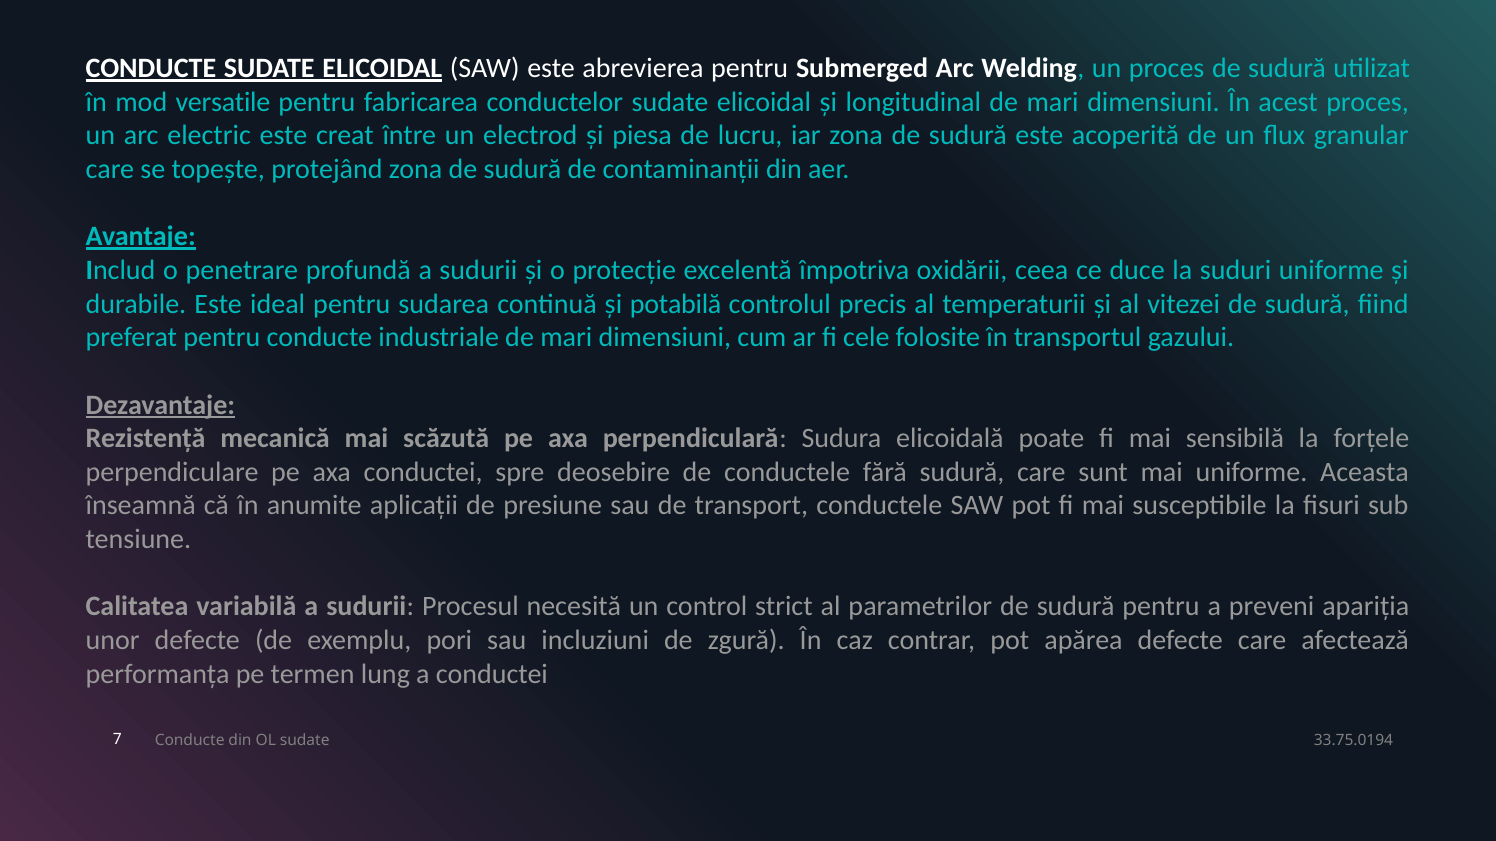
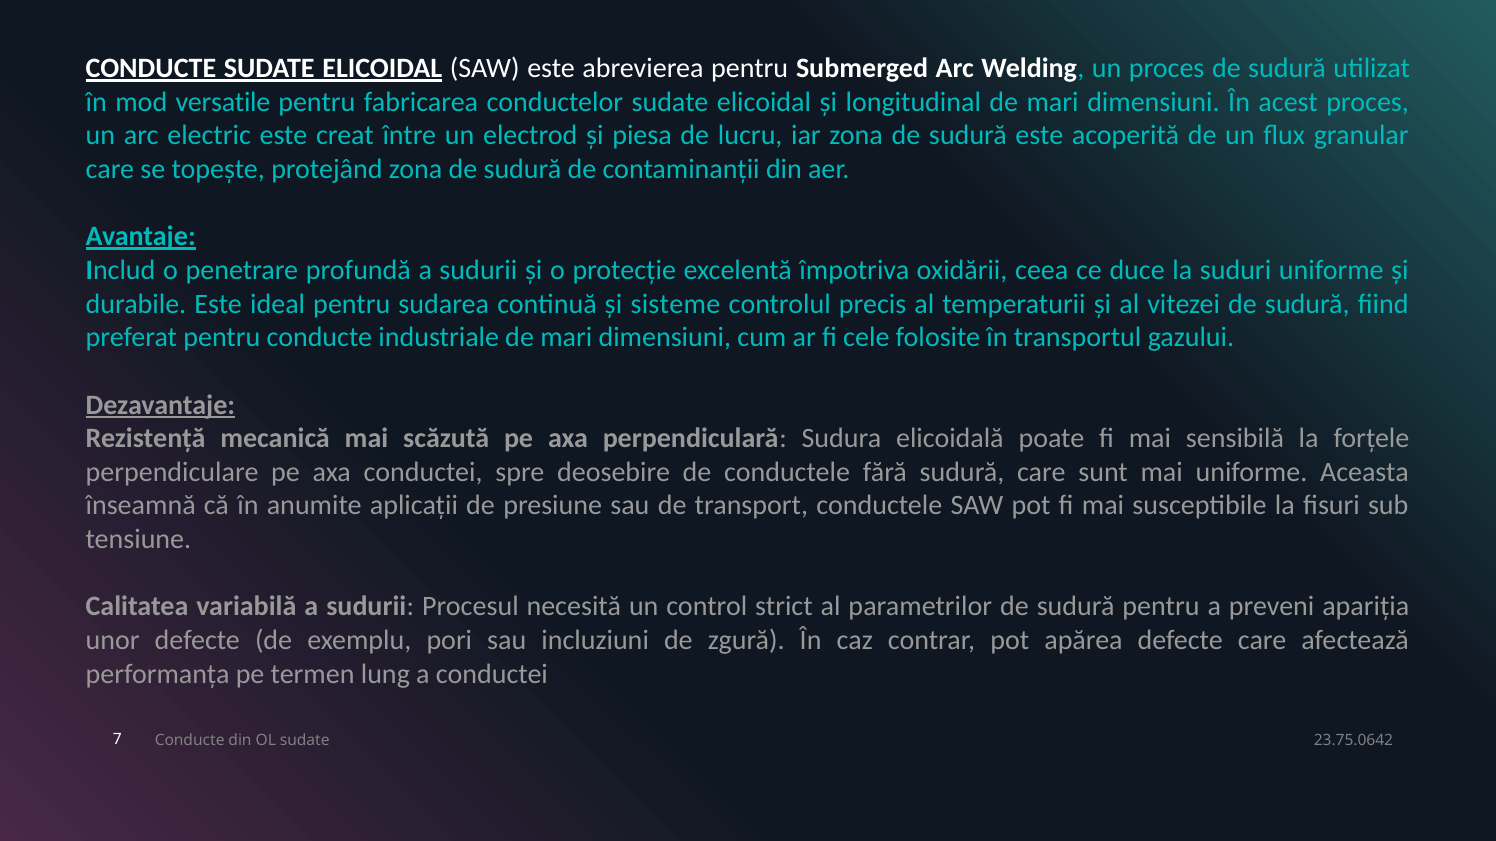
potabilă: potabilă -> sisteme (675, 304)
33.75.0194: 33.75.0194 -> 23.75.0642 (1354, 741)
